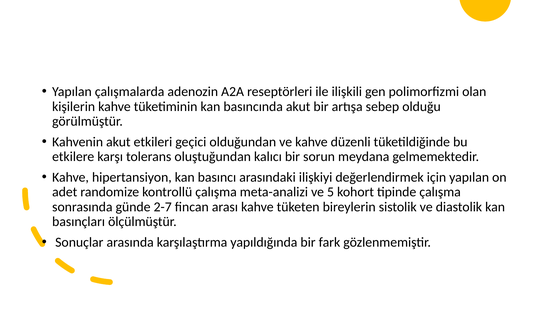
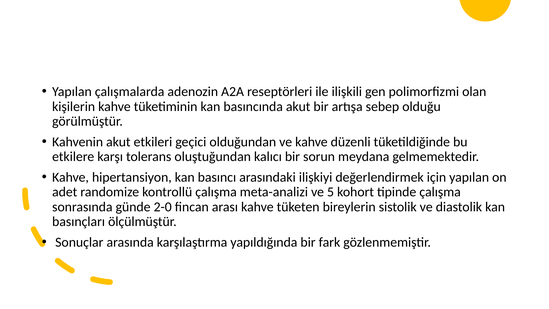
2-7: 2-7 -> 2-0 (163, 207)
